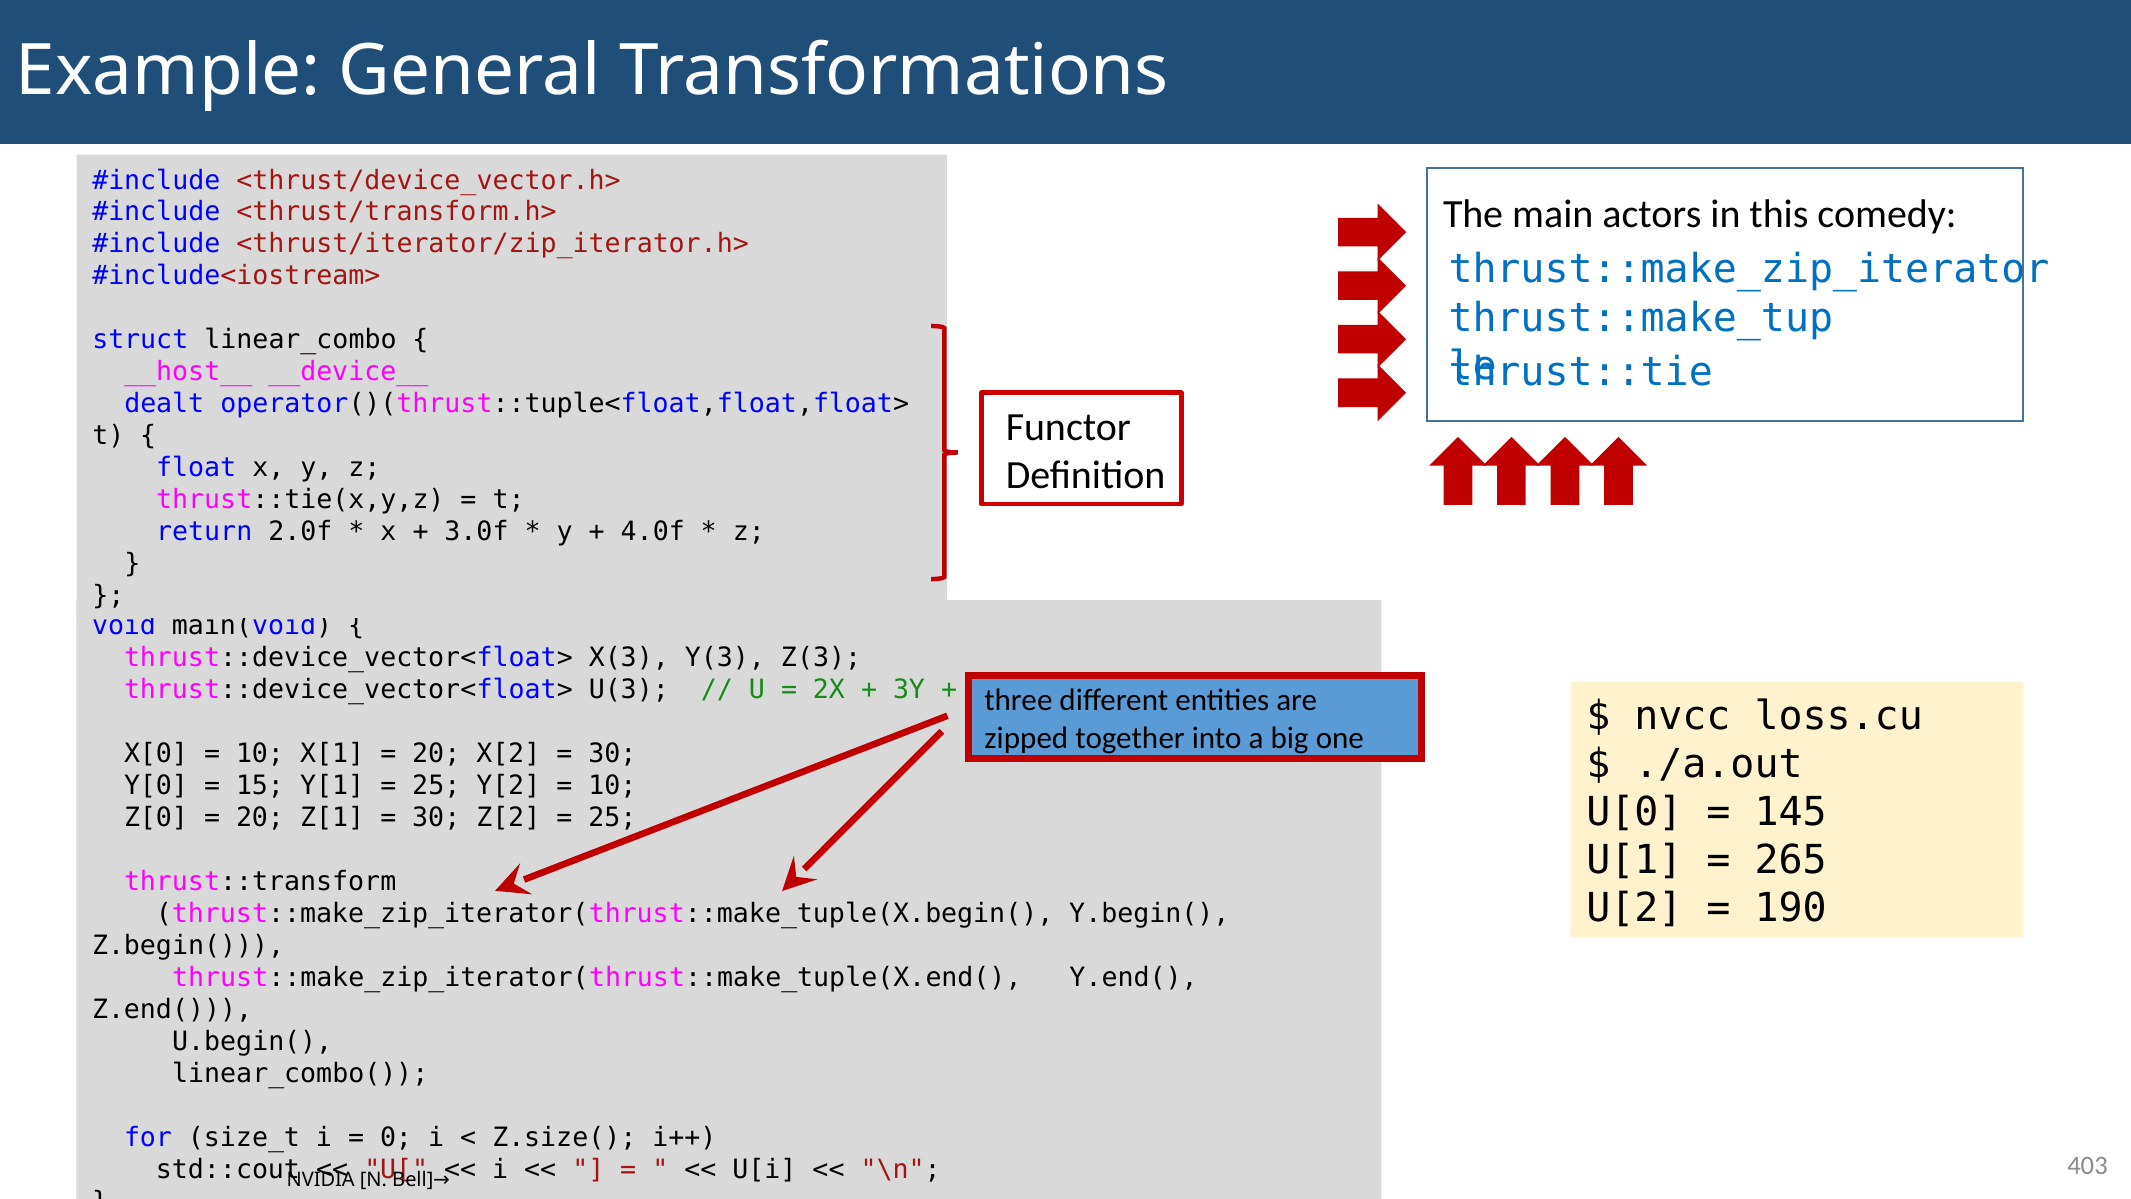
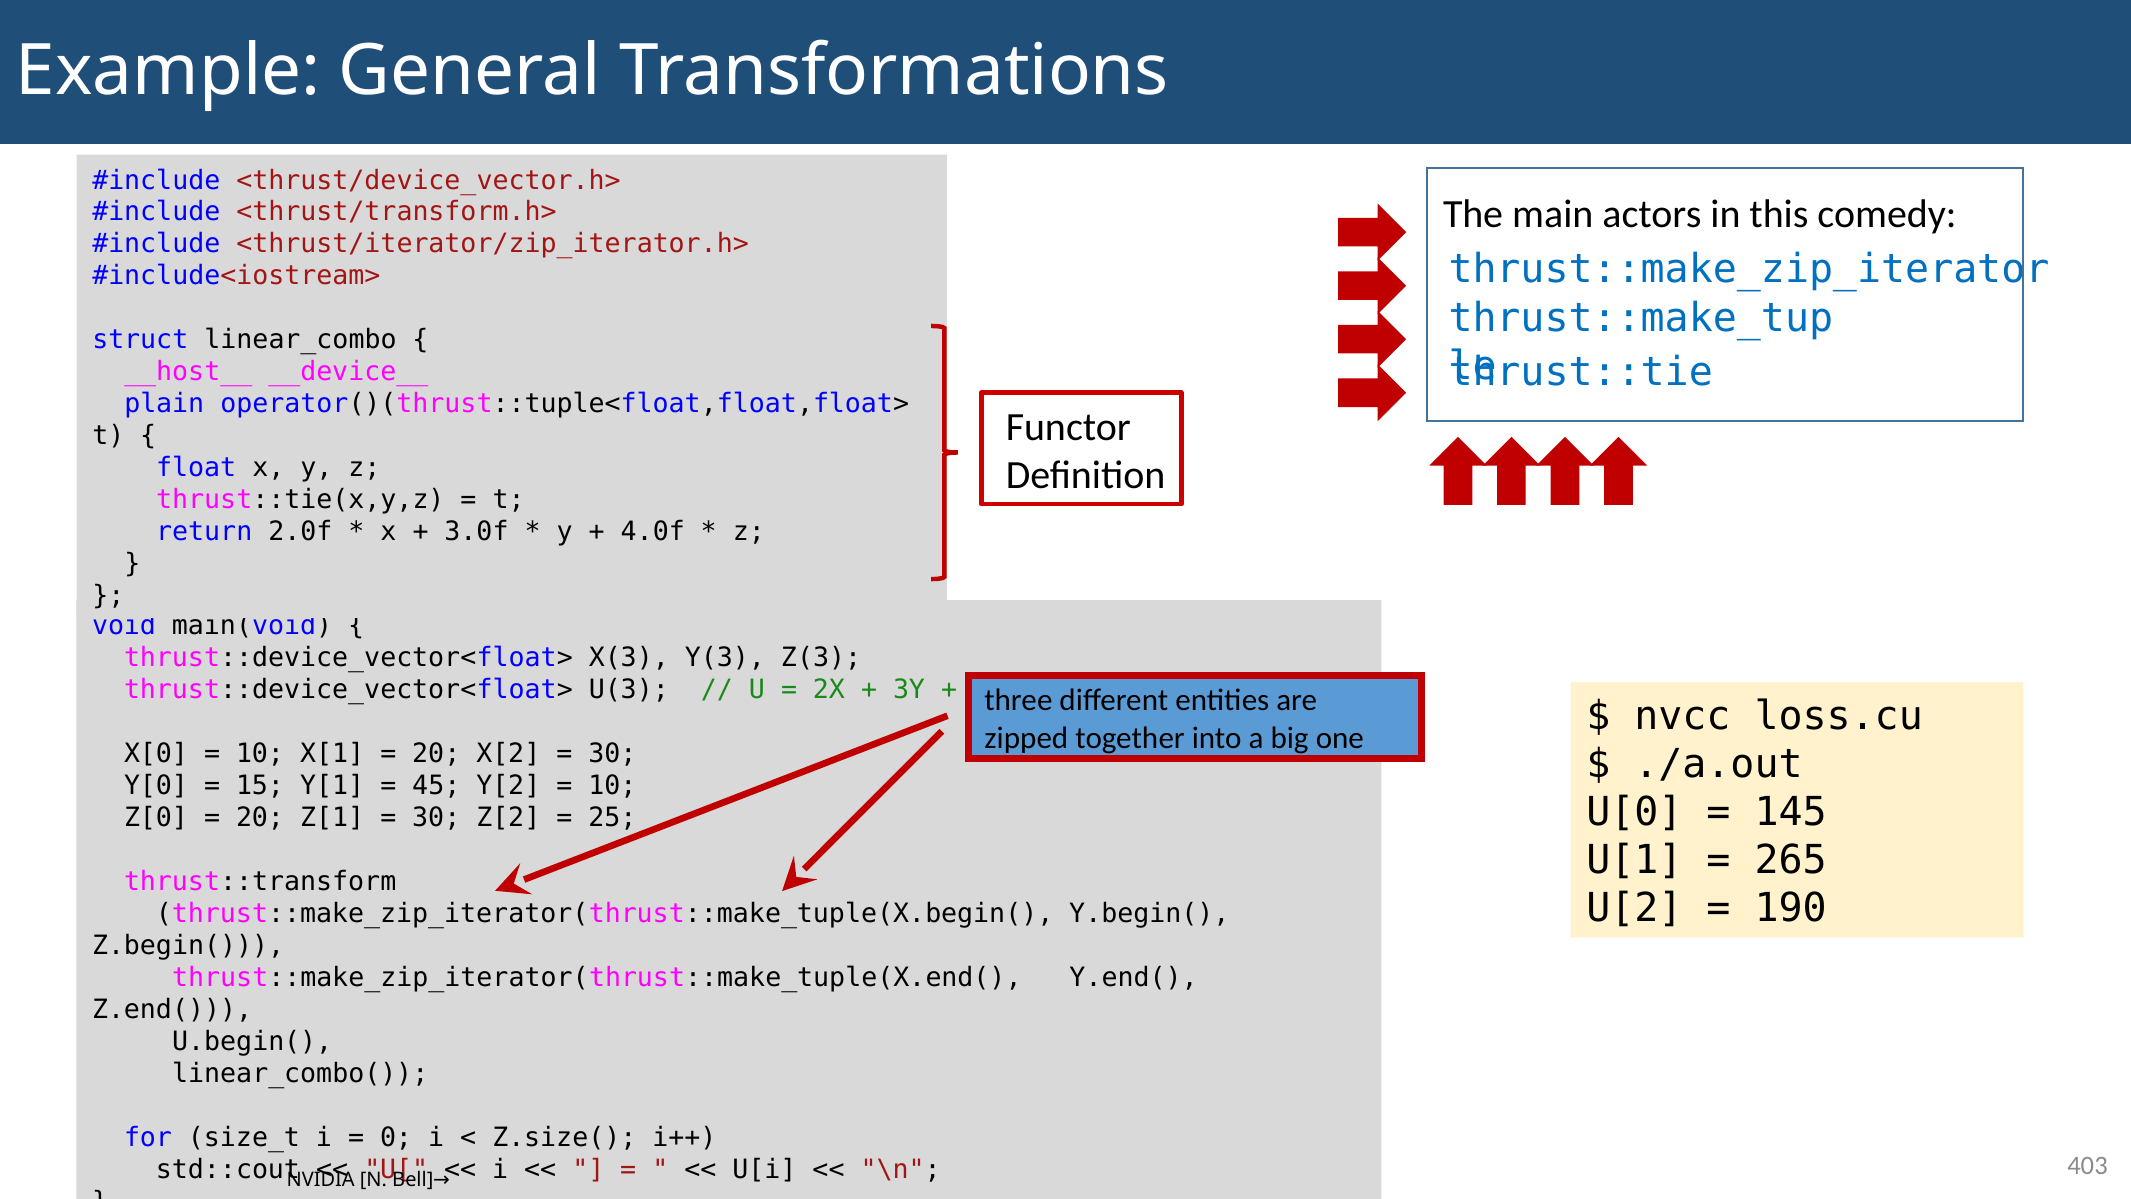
dealt: dealt -> plain (164, 404)
25: 25 -> 45 (436, 786)
